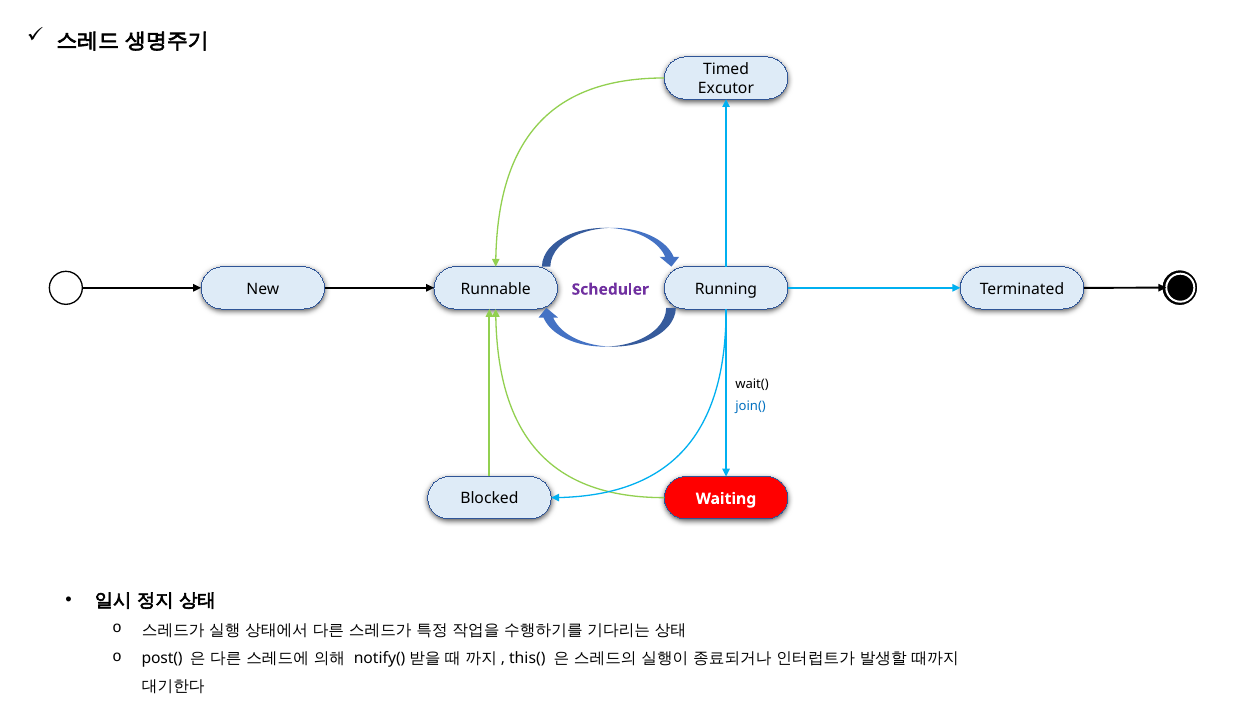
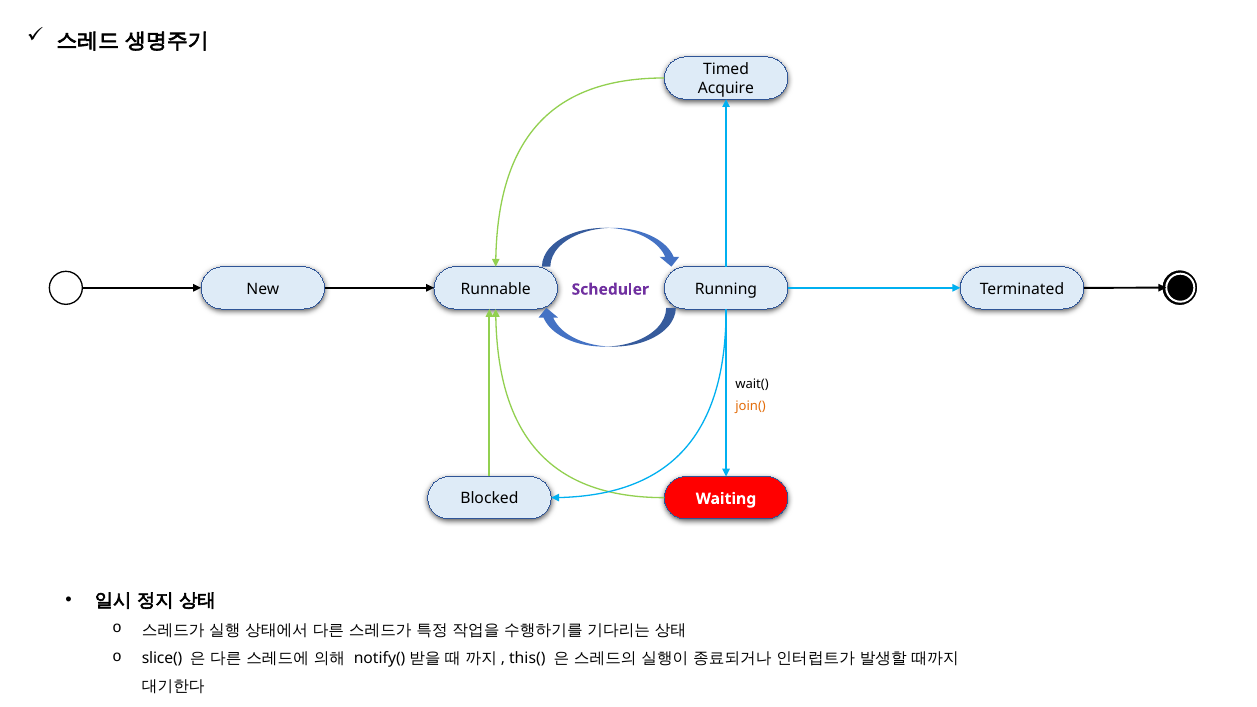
Excutor: Excutor -> Acquire (726, 88)
join( colour: blue -> orange (751, 406)
post(: post( -> slice( (162, 658)
